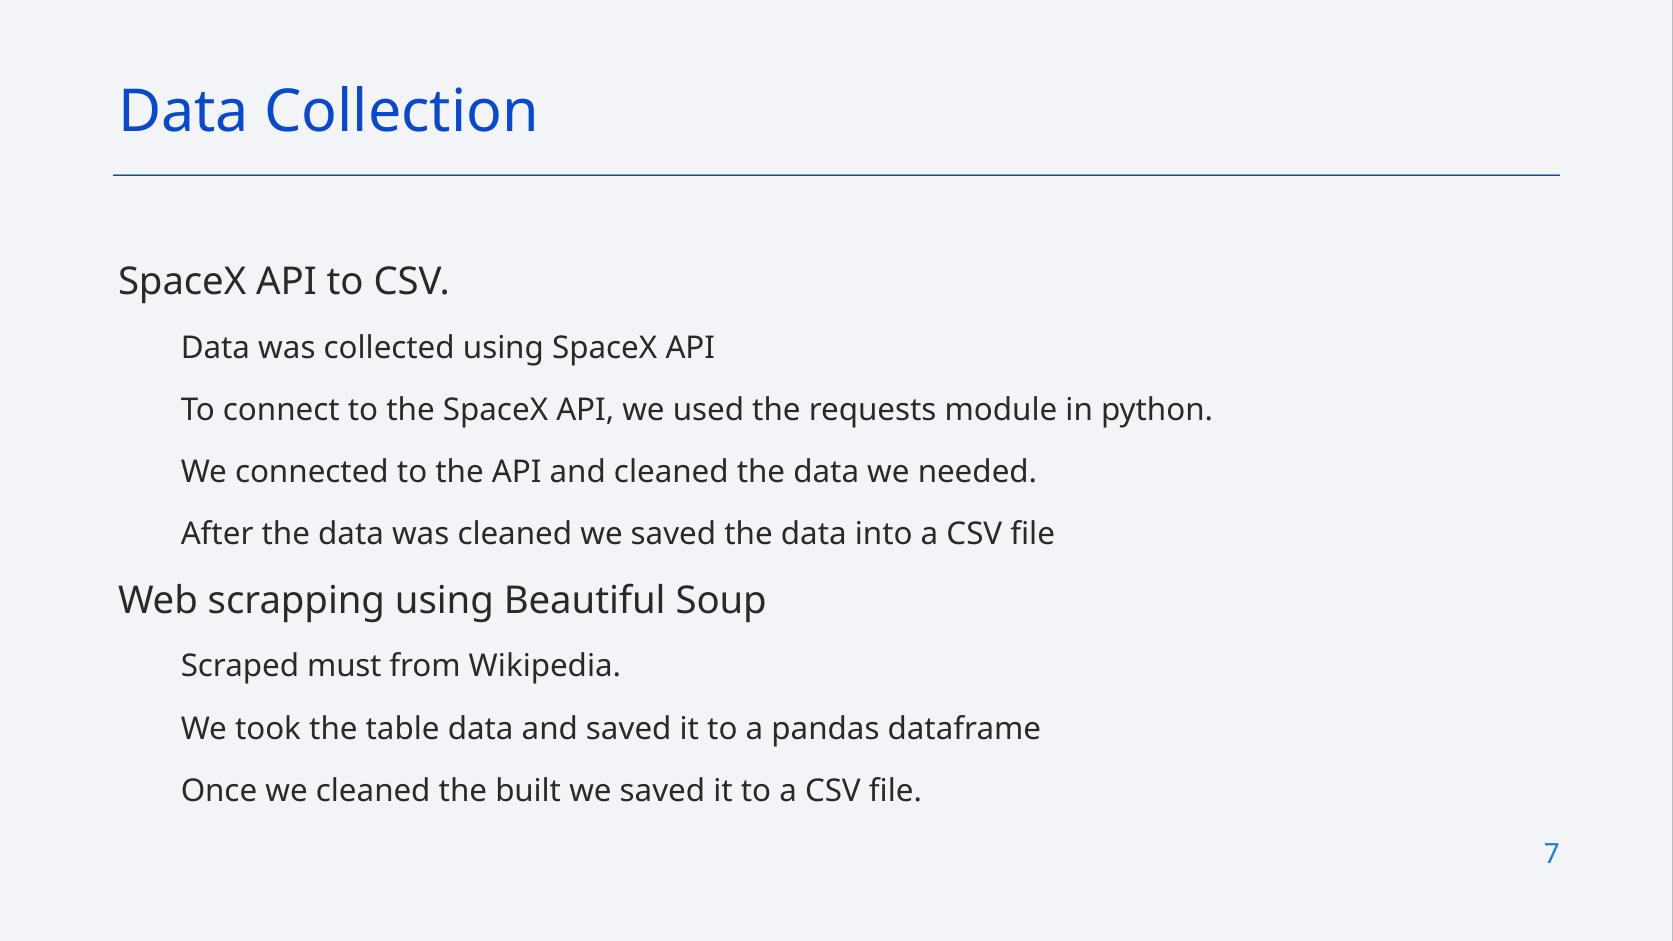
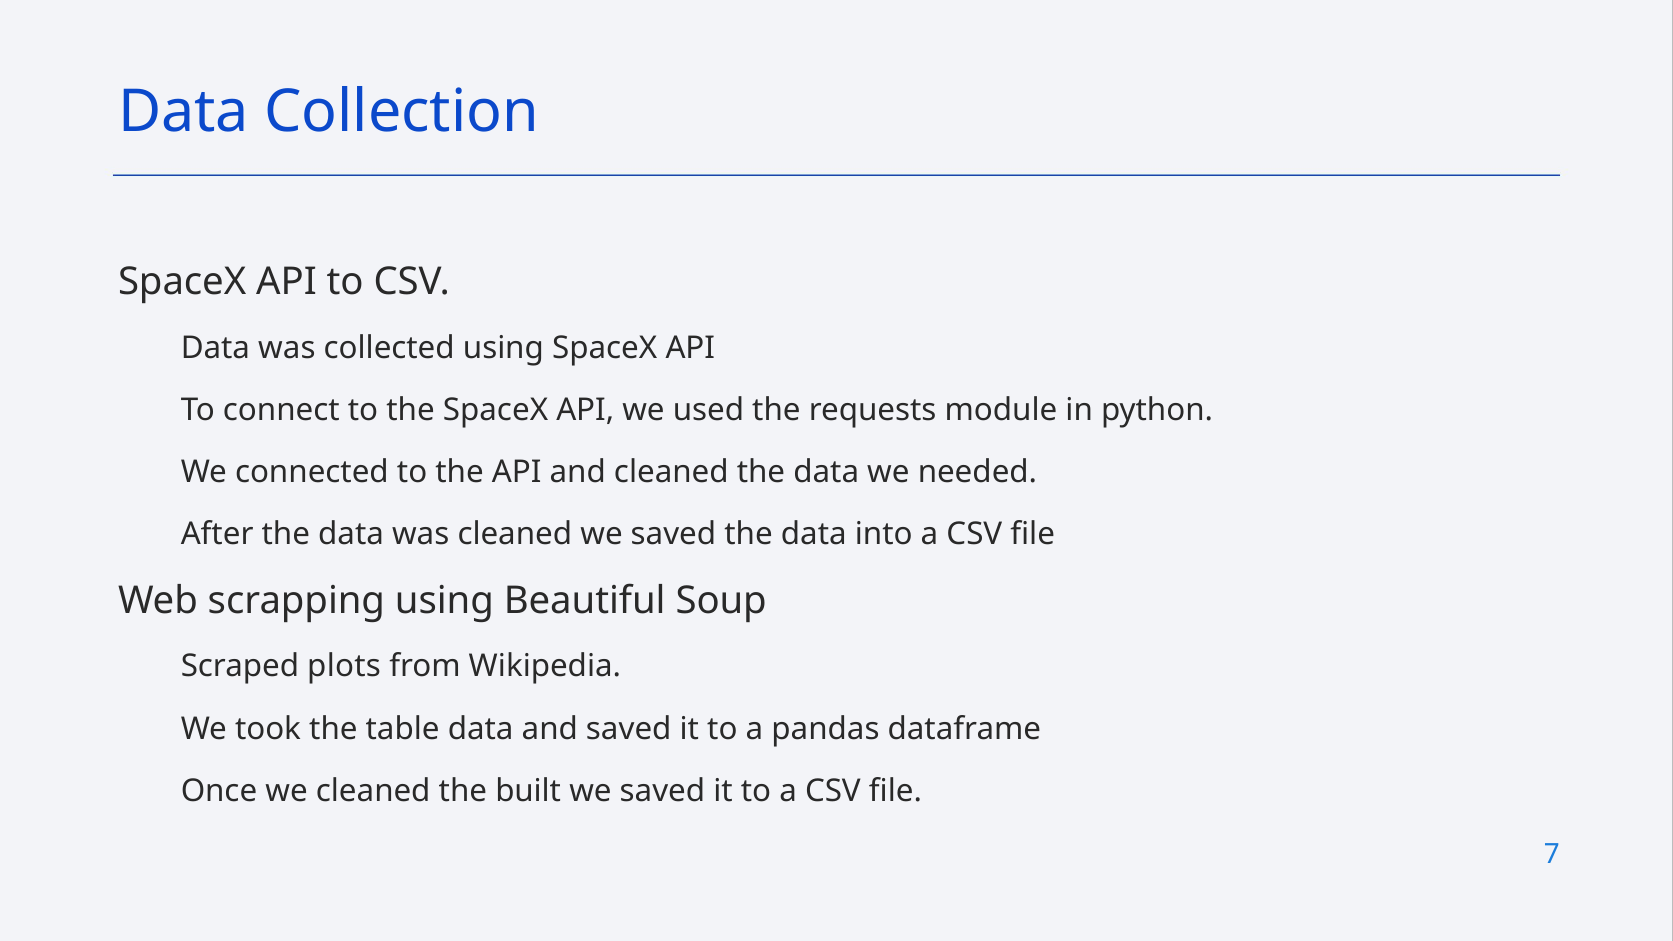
must: must -> plots (344, 667)
